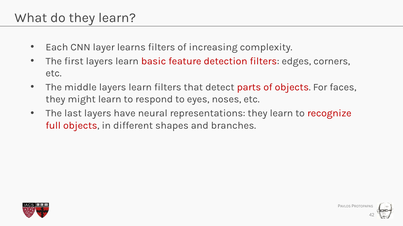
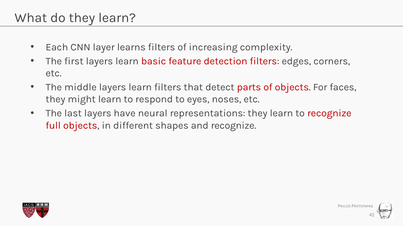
and branches: branches -> recognize (234, 126)
